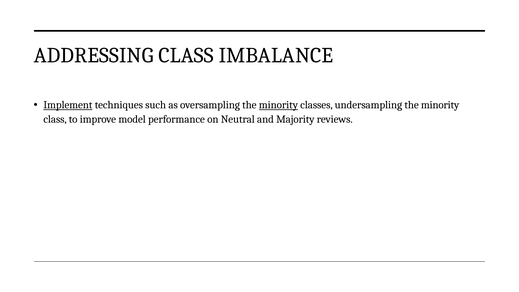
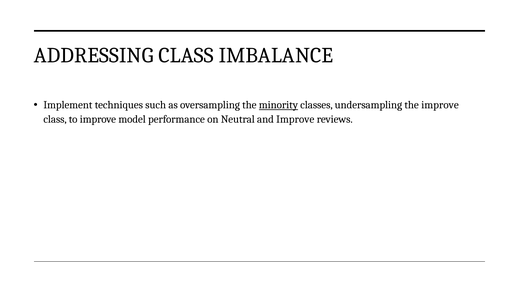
Implement underline: present -> none (68, 105)
undersampling the minority: minority -> improve (440, 105)
and Majority: Majority -> Improve (295, 119)
